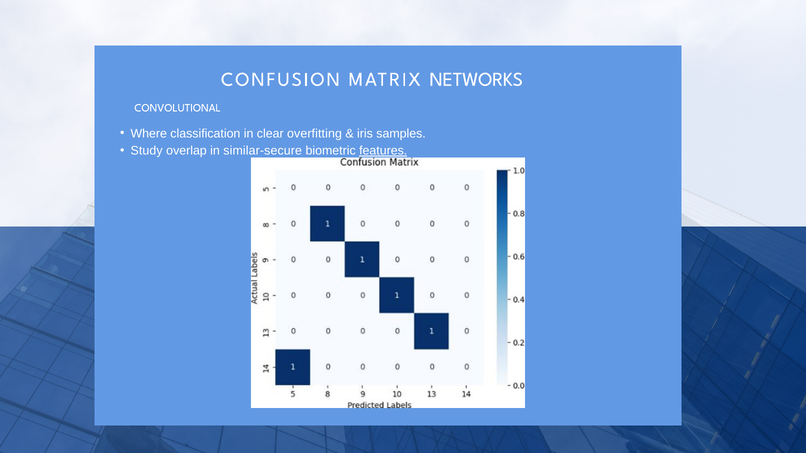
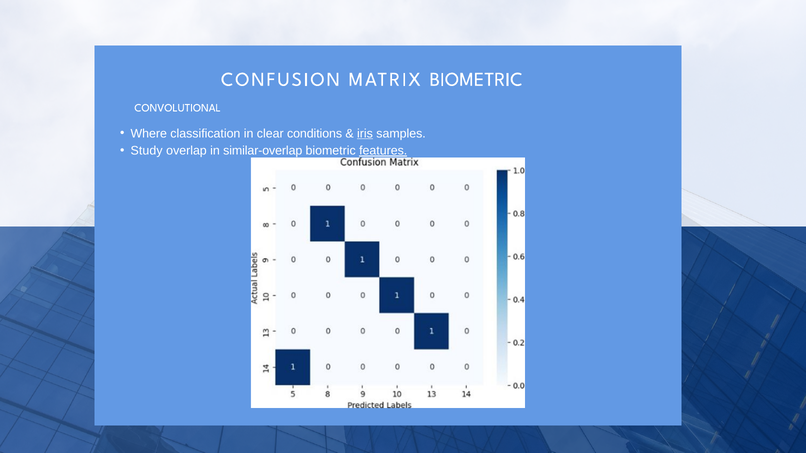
MATRIX NETWORKS: NETWORKS -> BIOMETRIC (476, 79)
overfitting: overfitting -> conditions (315, 134)
iris underline: none -> present (365, 134)
similar-secure: similar-secure -> similar-overlap (263, 151)
